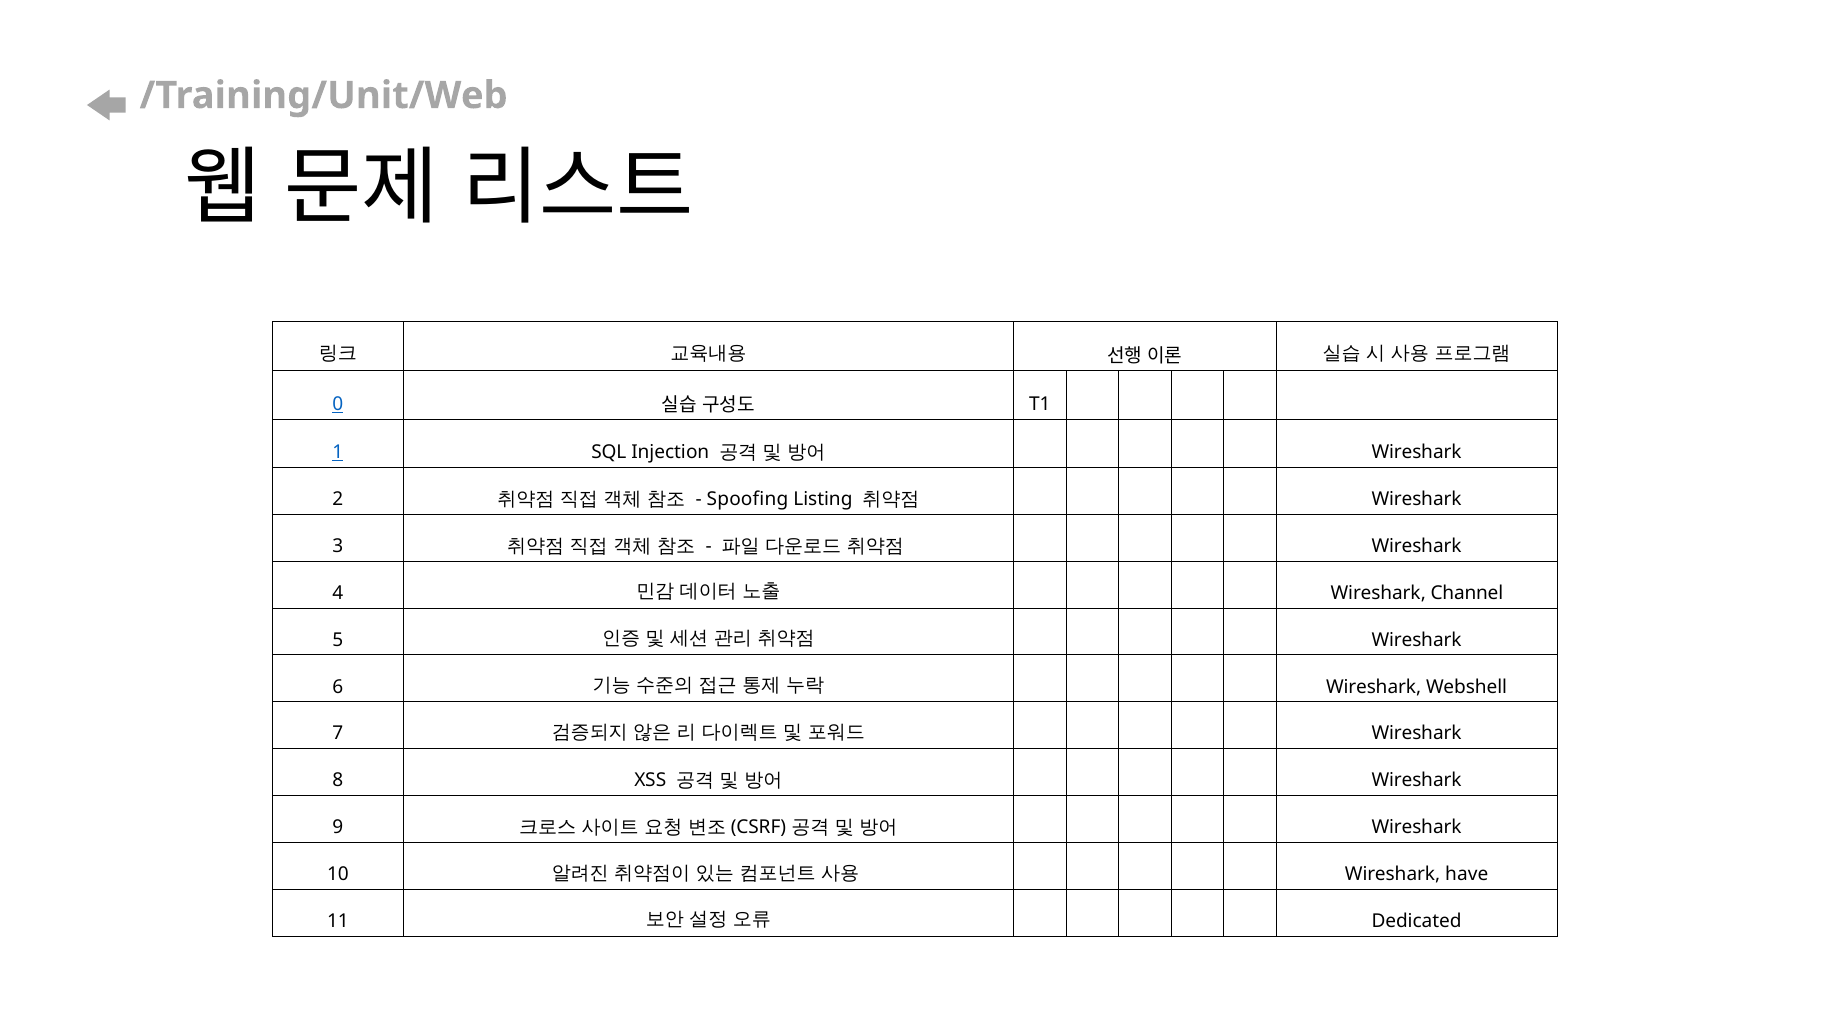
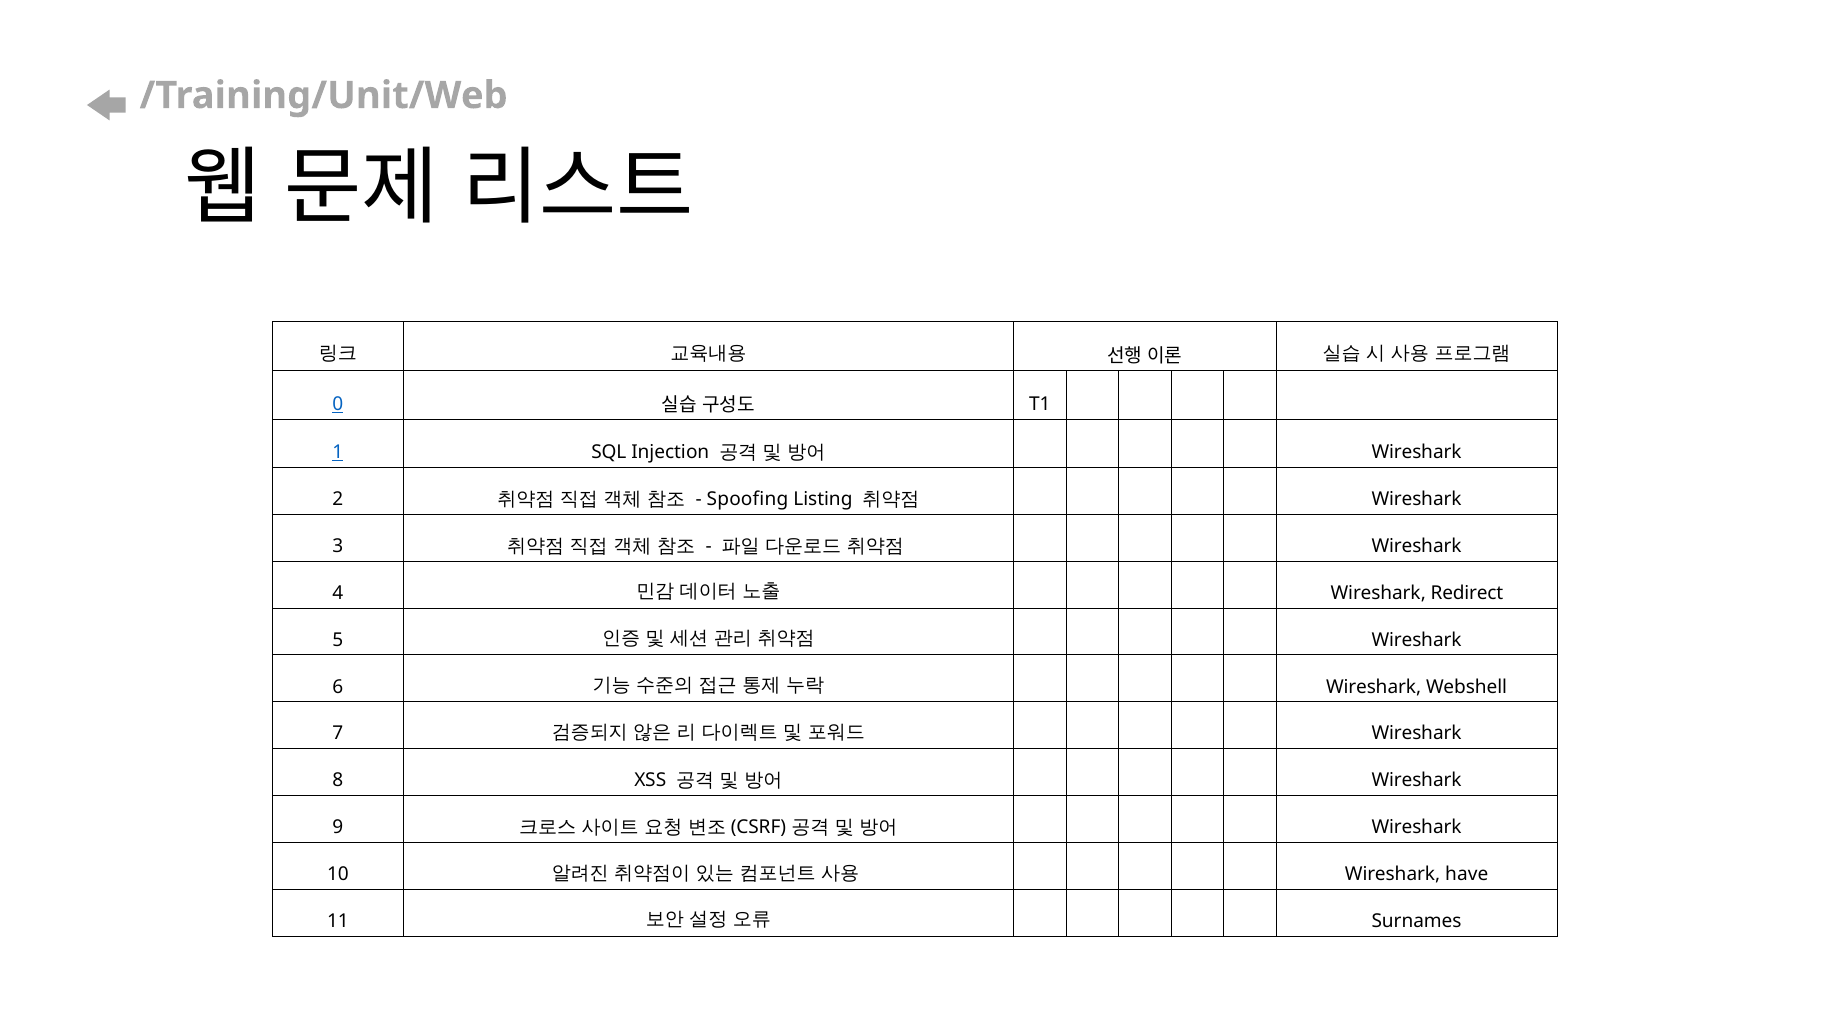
Channel: Channel -> Redirect (1467, 593)
Dedicated: Dedicated -> Surnames (1417, 921)
